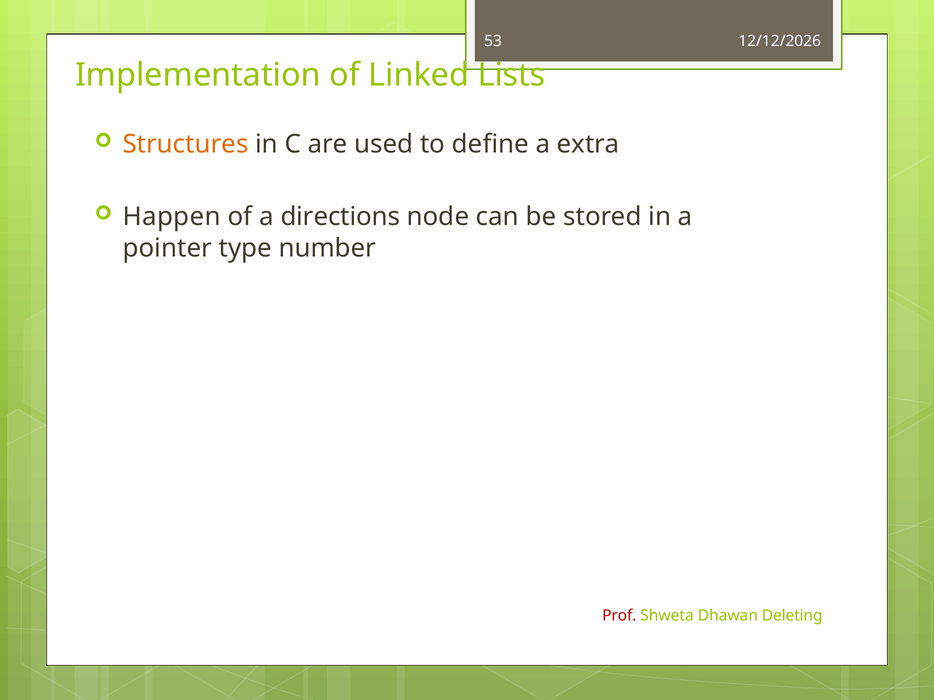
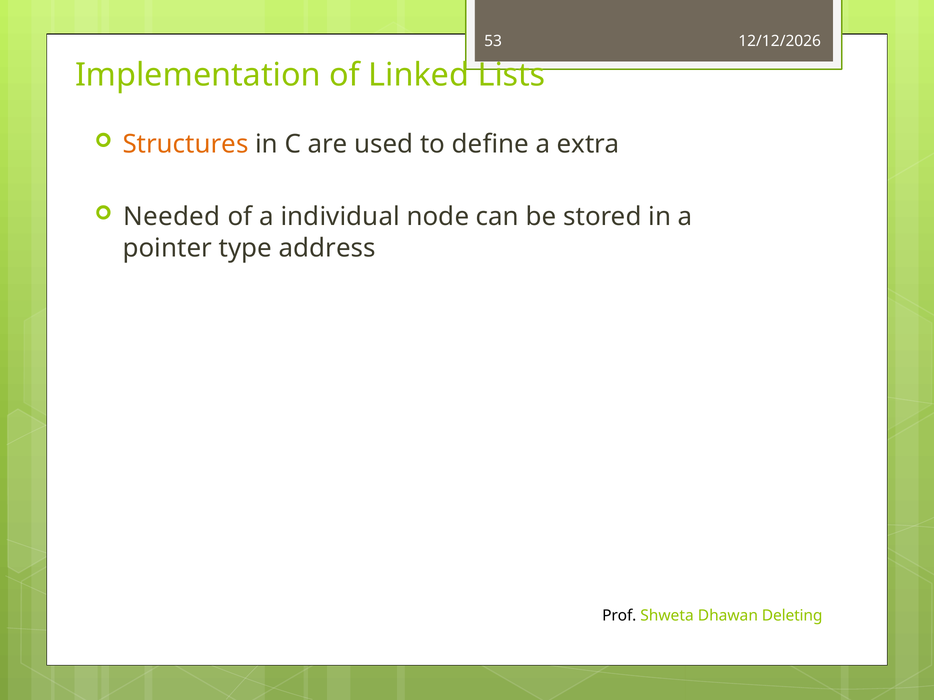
Happen: Happen -> Needed (172, 217)
directions: directions -> individual (340, 217)
number: number -> address (327, 248)
Prof colour: red -> black (619, 616)
